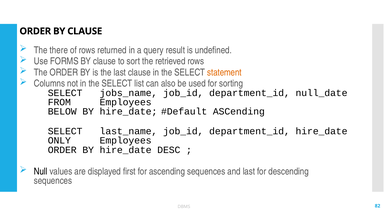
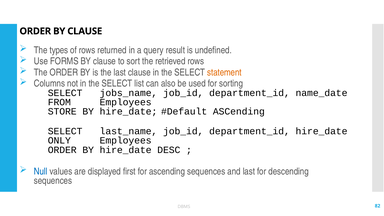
there: there -> types (59, 50)
null_date: null_date -> name_date (322, 93)
BELOW: BELOW -> STORE (62, 112)
Null colour: black -> blue (41, 171)
